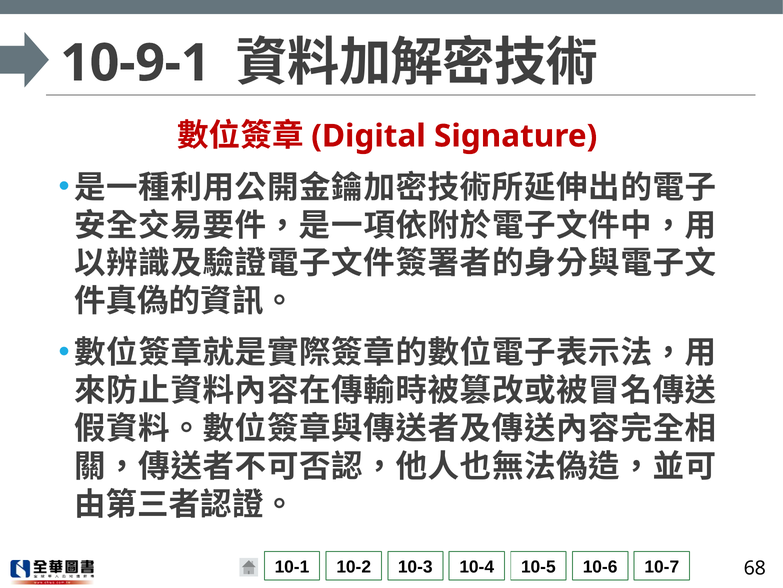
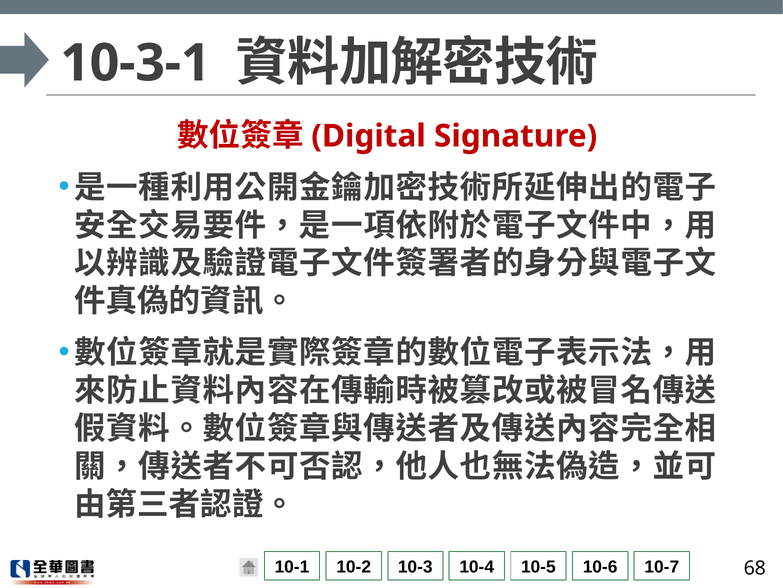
10-9-1: 10-9-1 -> 10-3-1 (135, 63)
